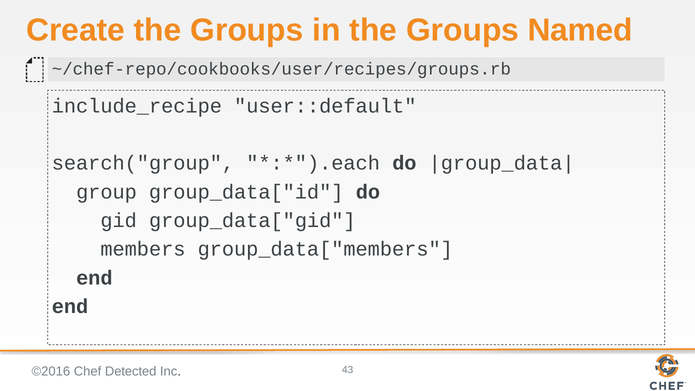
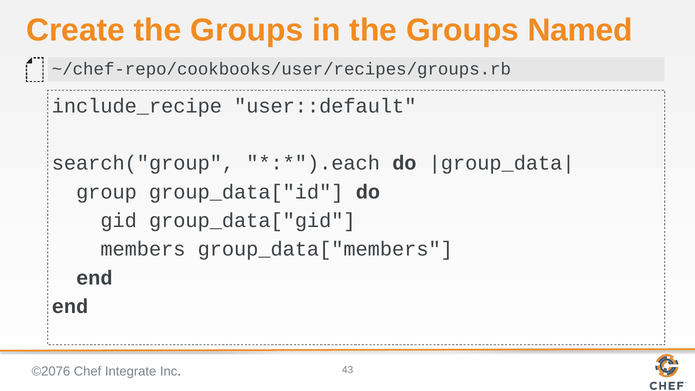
©2016: ©2016 -> ©2076 (51, 371)
Detected: Detected -> Integrate (131, 371)
